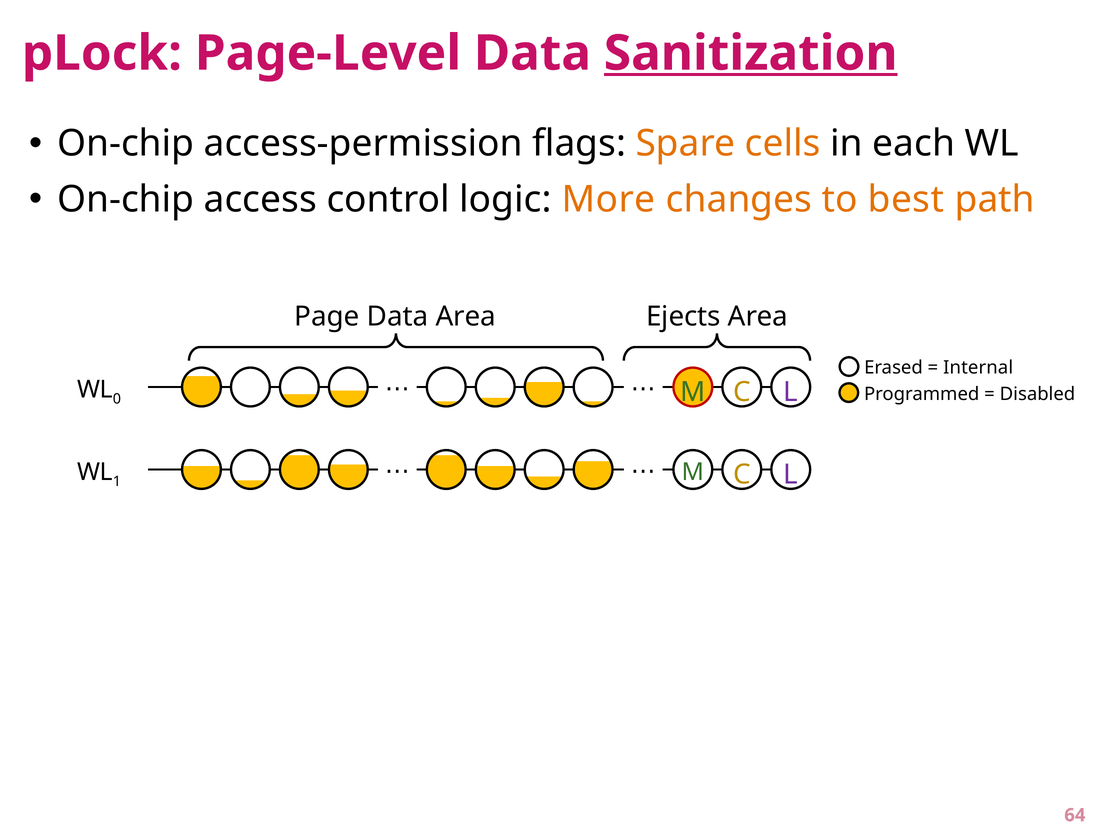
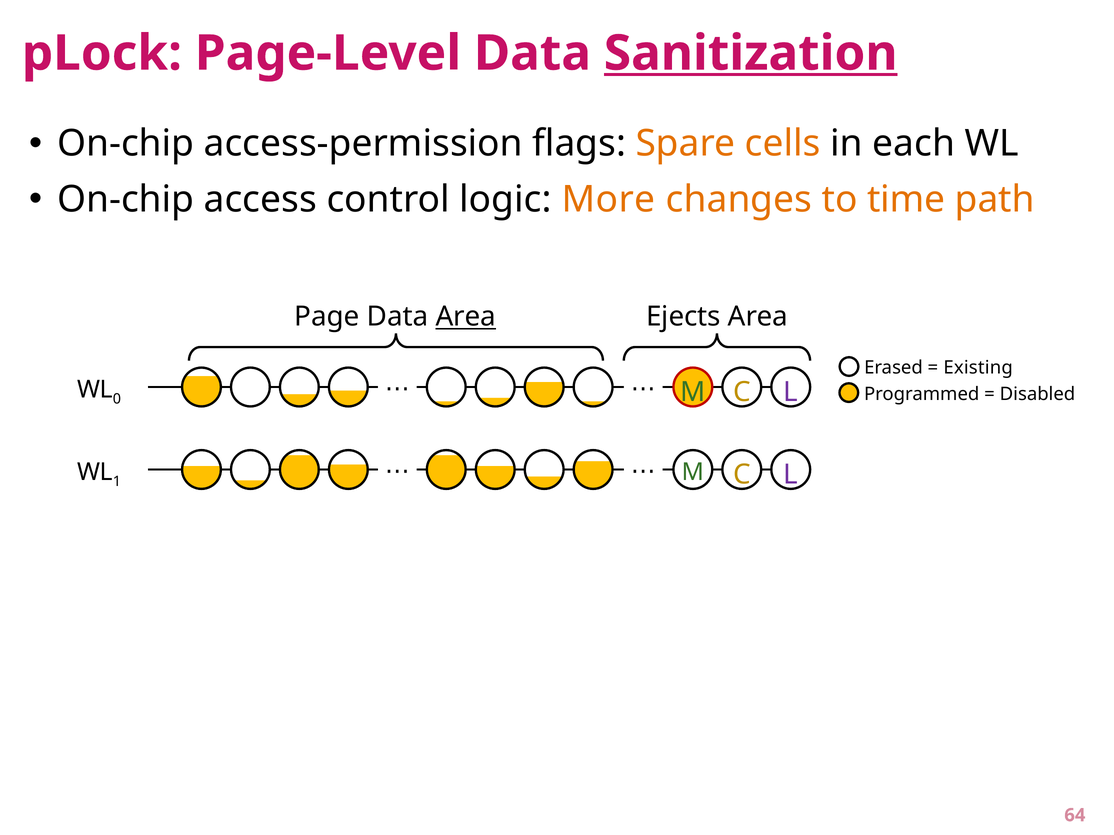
best: best -> time (906, 199)
Area underline: none -> present (466, 317)
Internal: Internal -> Existing (978, 368)
